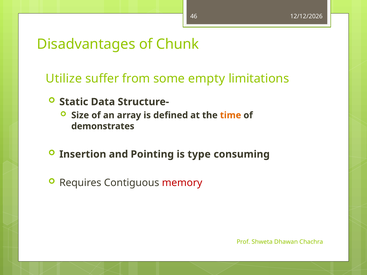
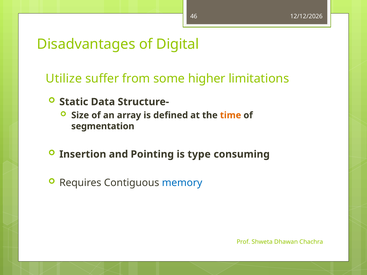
Chunk: Chunk -> Digital (178, 44)
empty: empty -> higher (207, 79)
demonstrates: demonstrates -> segmentation (103, 126)
memory colour: red -> blue (182, 183)
